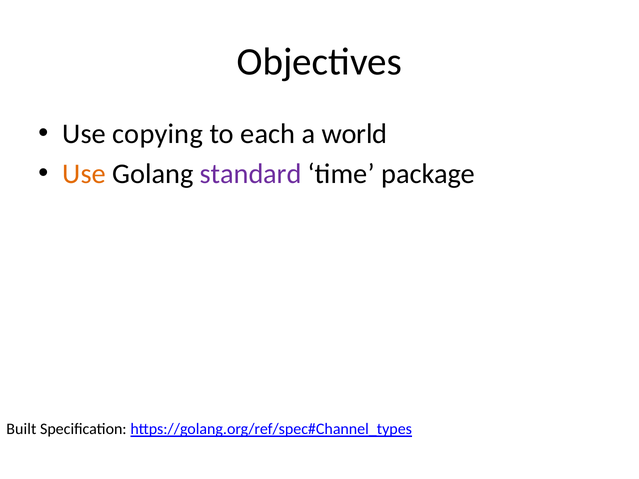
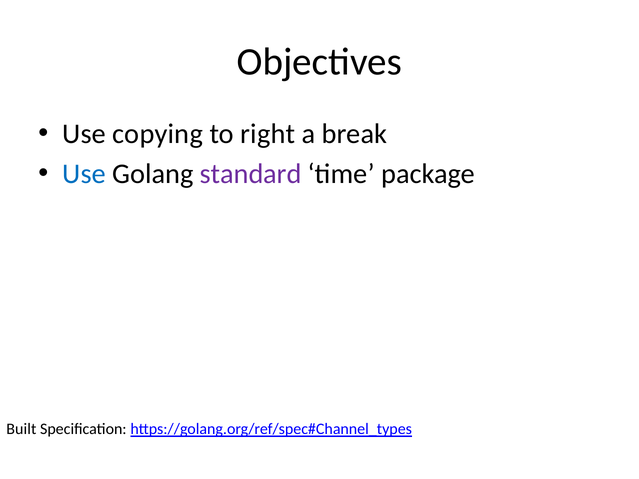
each: each -> right (268, 134)
world: world -> break (354, 134)
Use colour: orange -> blue (84, 174)
